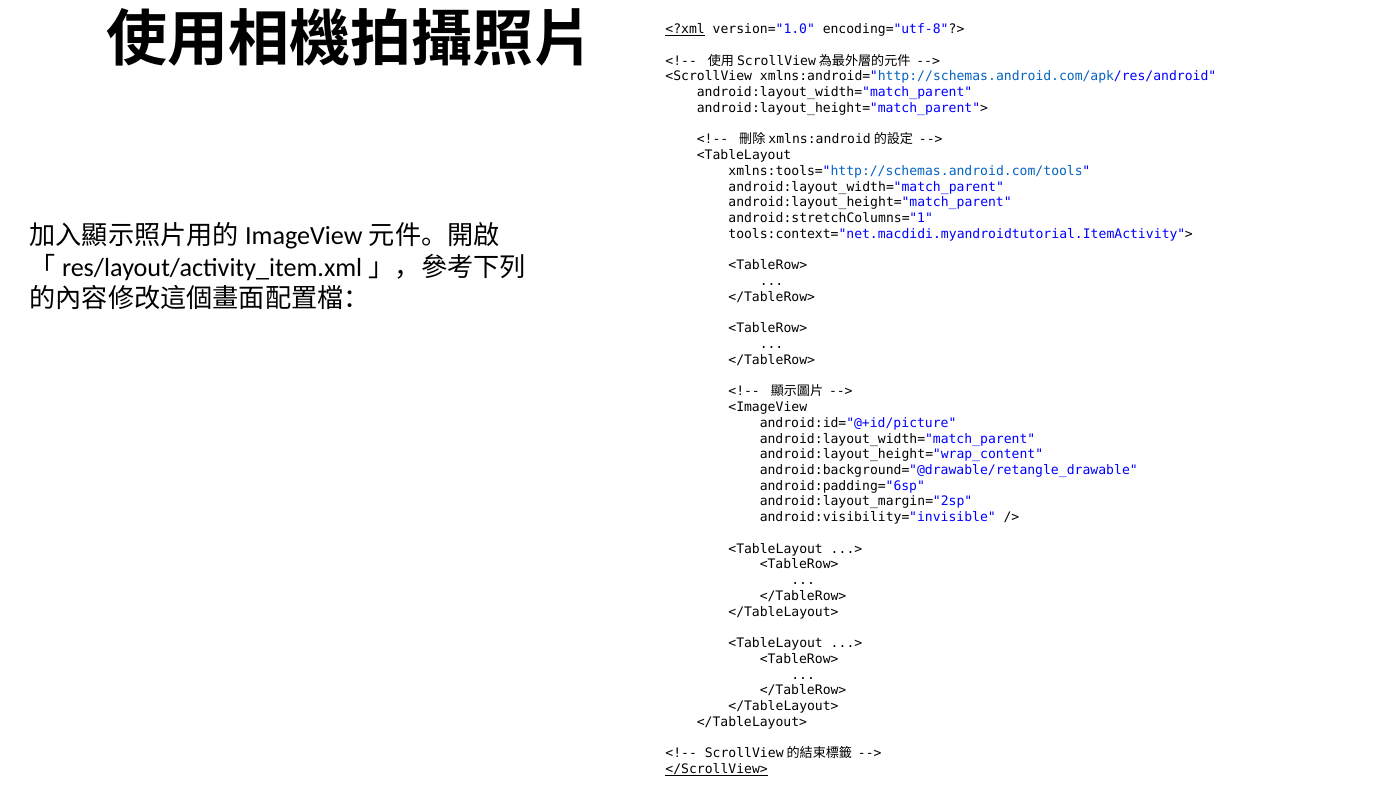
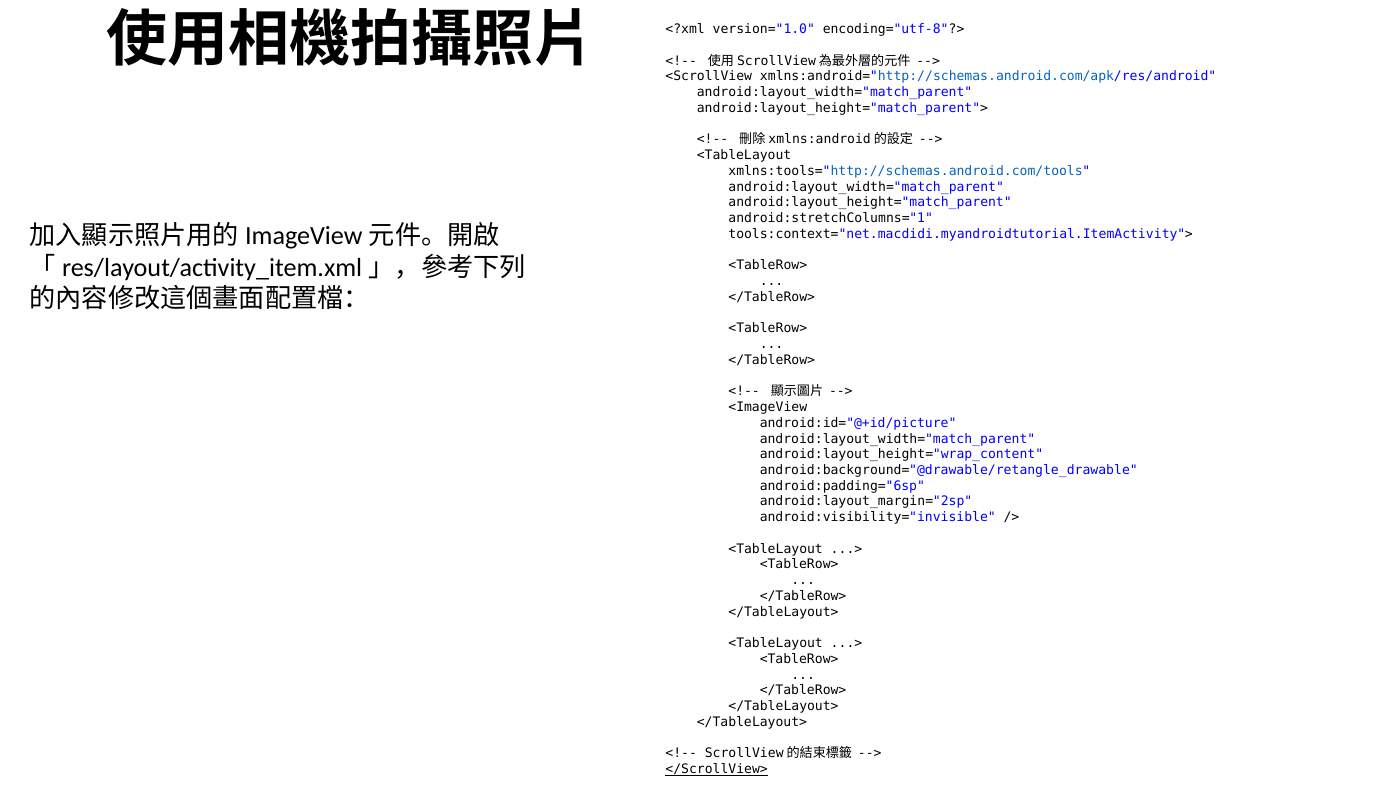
<?xml underline: present -> none (685, 29)
